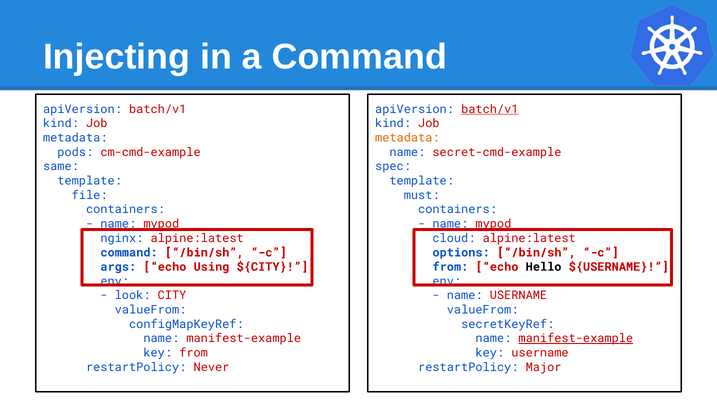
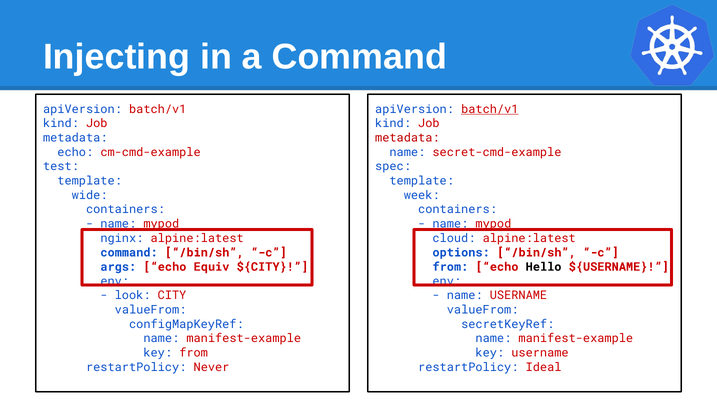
metadata colour: orange -> red (407, 138)
pods: pods -> echo (75, 152)
same: same -> test (61, 167)
file: file -> wide (90, 195)
must: must -> week (422, 195)
Using: Using -> Equiv (211, 267)
manifest-example underline: present -> none (576, 339)
Major: Major -> Ideal (544, 367)
